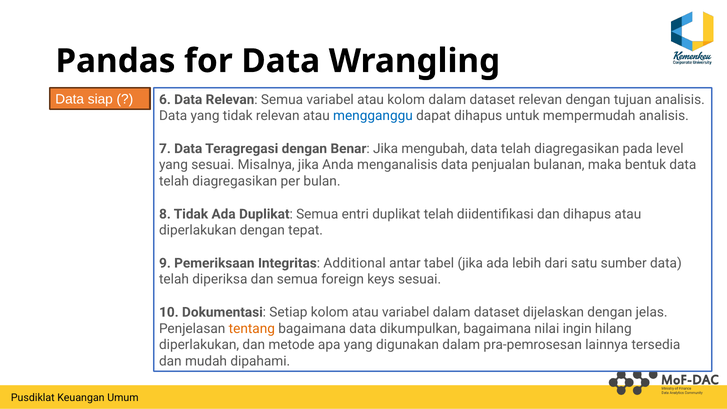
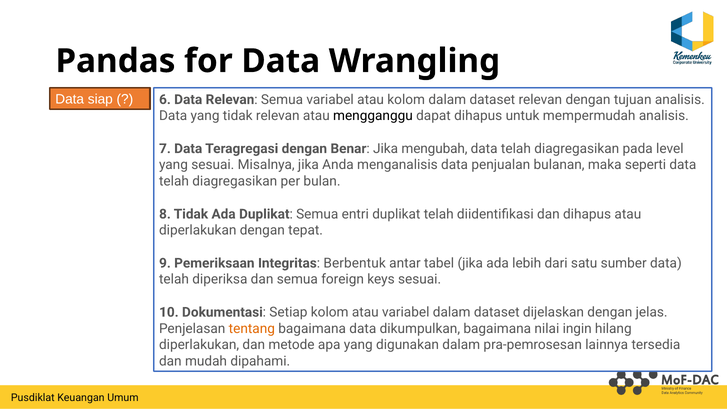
mengganggu colour: blue -> black (373, 116)
bentuk: bentuk -> seperti (646, 165)
Additional: Additional -> Berbentuk (355, 263)
